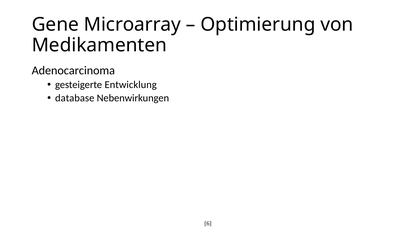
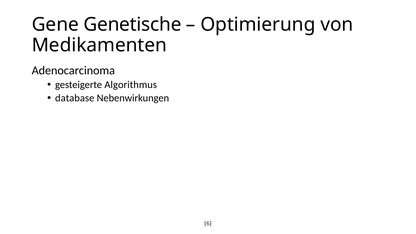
Microarray: Microarray -> Genetische (132, 25)
Entwicklung: Entwicklung -> Algorithmus (131, 85)
